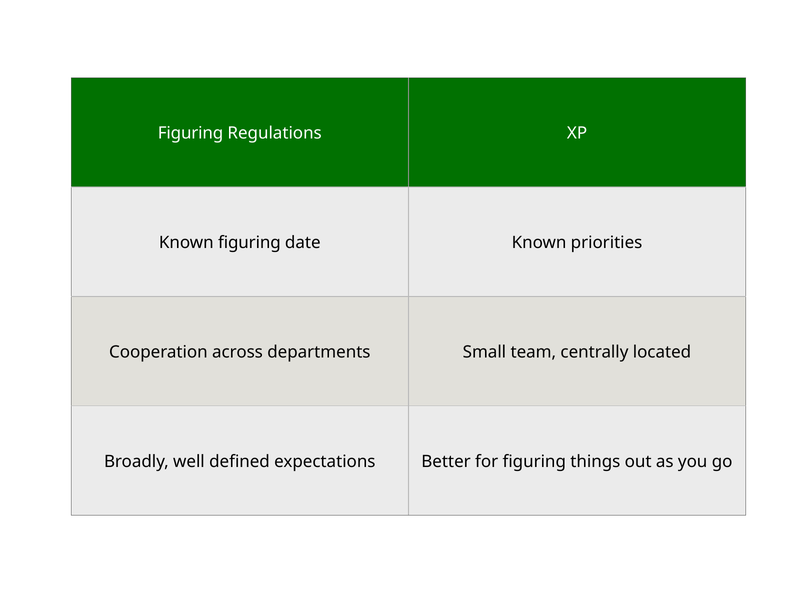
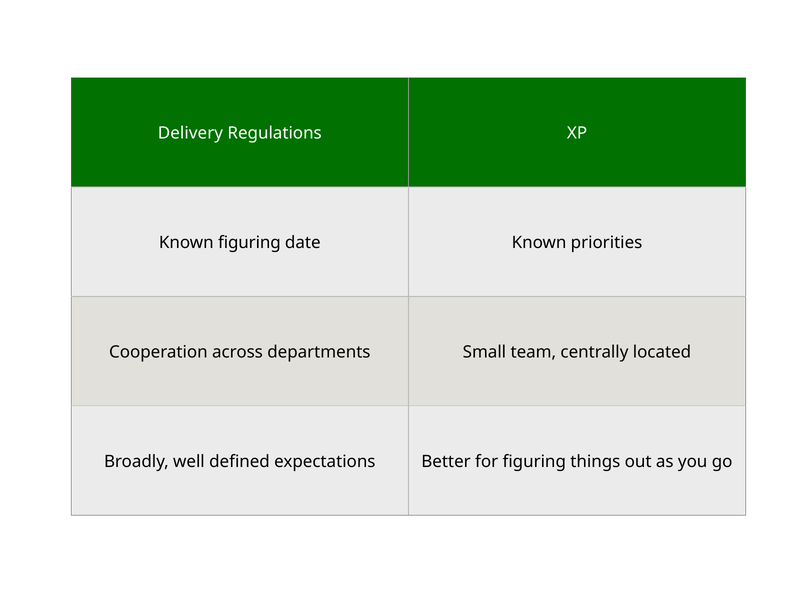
Figuring: Figuring -> Delivery (190, 133)
